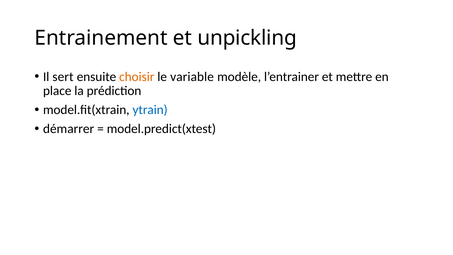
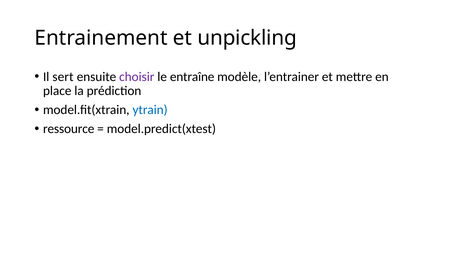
choisir colour: orange -> purple (137, 77)
variable: variable -> entraîne (192, 77)
démarrer: démarrer -> ressource (69, 129)
